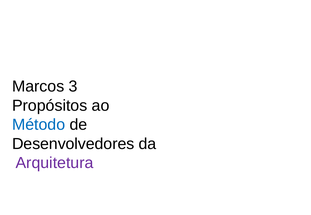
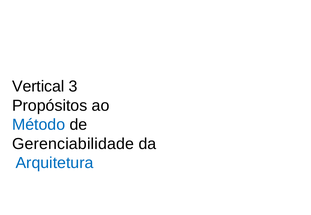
Marcos: Marcos -> Vertical (38, 87)
Desenvolvedores: Desenvolvedores -> Gerenciabilidade (73, 144)
Arquitetura colour: purple -> blue (55, 163)
